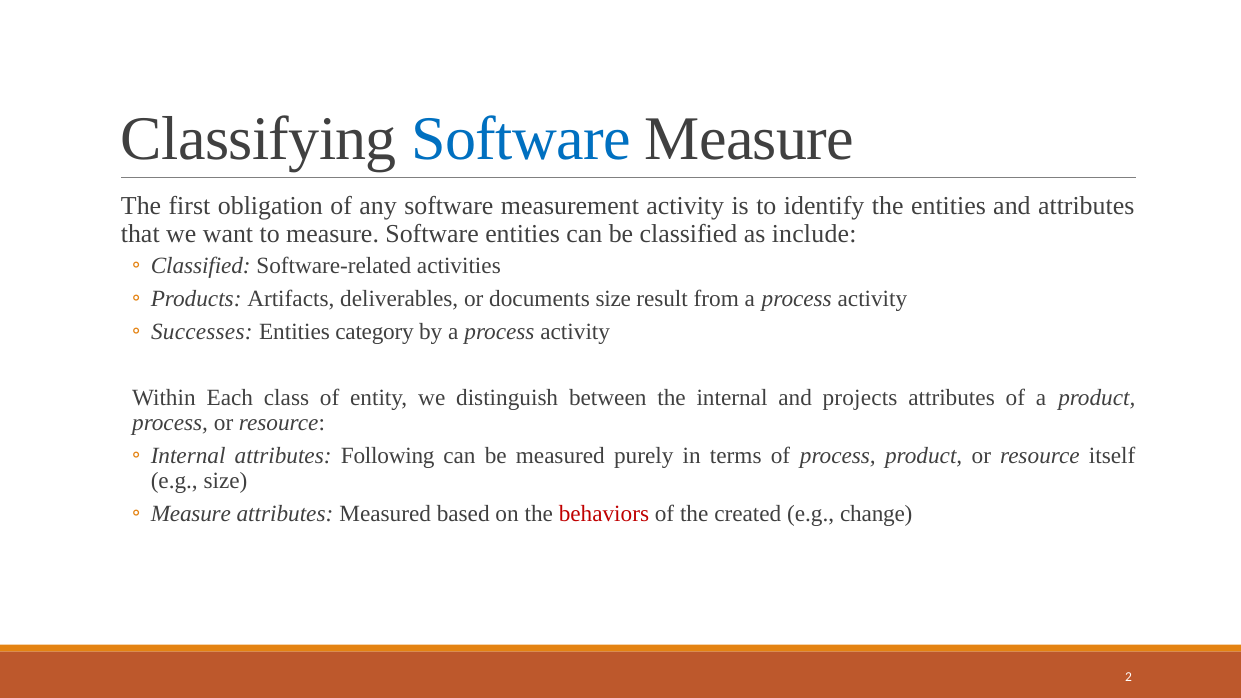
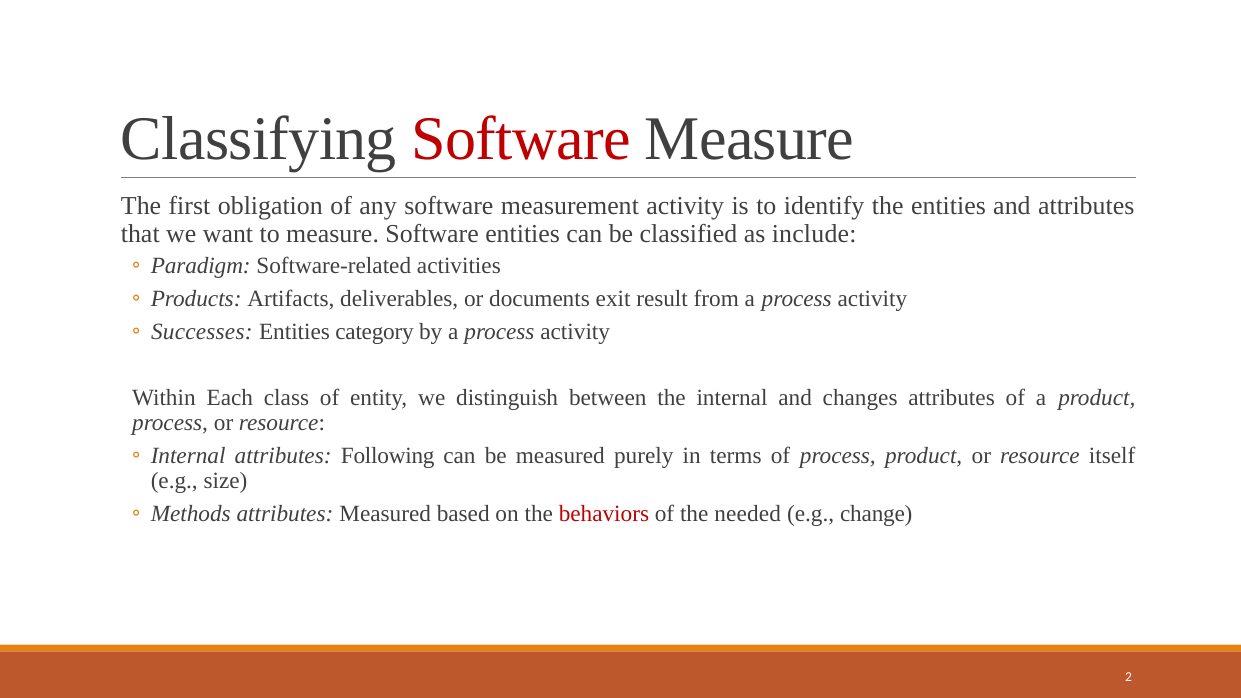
Software colour: blue -> red (521, 139)
Classified: Classified -> Paradigm (201, 266)
documents size: size -> exit (613, 299)
projects: projects -> changes (860, 398)
Measure: Measure -> Methods (191, 514)
created: created -> needed (748, 514)
